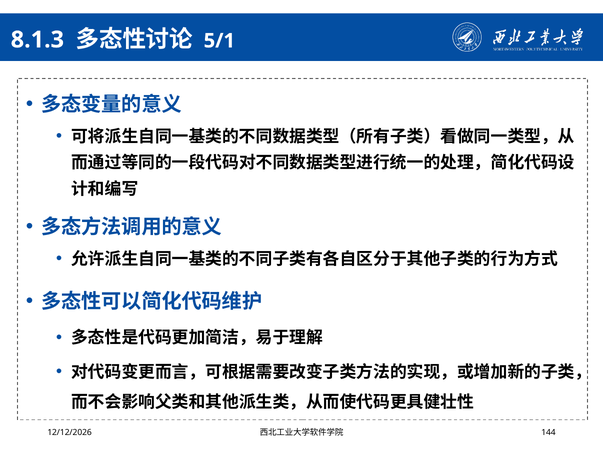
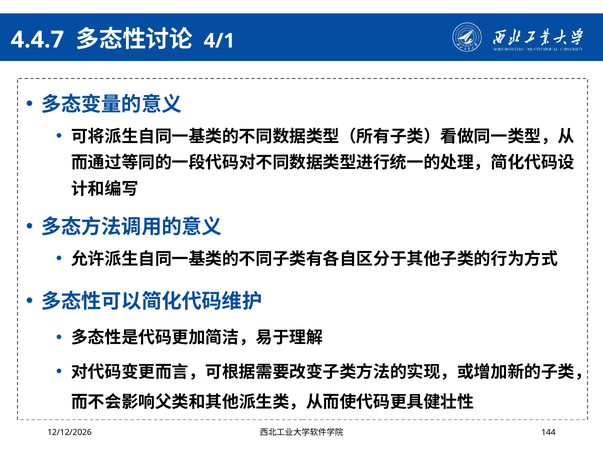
8.1.3: 8.1.3 -> 4.4.7 (37, 40)
5/1: 5/1 -> 4/1 (219, 41)
